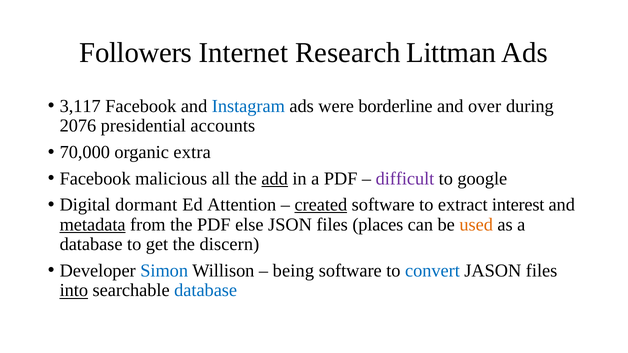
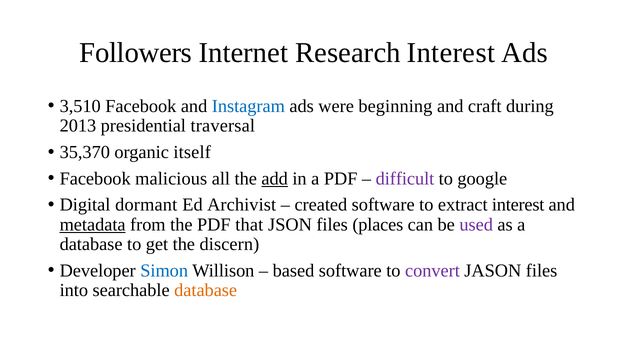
Research Littman: Littman -> Interest (451, 53)
3,117: 3,117 -> 3,510 (80, 106)
borderline: borderline -> beginning (395, 106)
over: over -> craft (485, 106)
2076: 2076 -> 2013 (78, 126)
accounts: accounts -> traversal (223, 126)
70,000: 70,000 -> 35,370 (85, 152)
extra: extra -> itself (192, 152)
Attention: Attention -> Archivist (242, 205)
created underline: present -> none (321, 205)
else: else -> that (249, 225)
used colour: orange -> purple (476, 225)
being: being -> based (293, 271)
convert colour: blue -> purple (432, 271)
into underline: present -> none (74, 291)
database colour: blue -> orange (206, 291)
